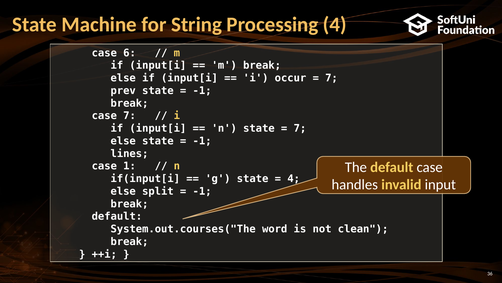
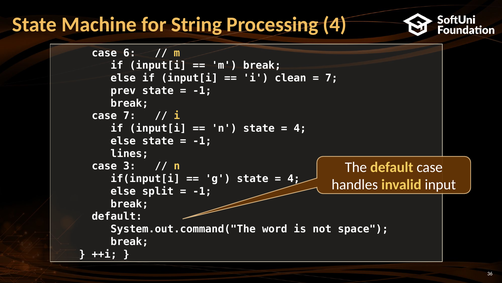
occur: occur -> clean (290, 78)
7: 7 -> 4 (300, 128)
1: 1 -> 3 (130, 166)
System.out.courses("The: System.out.courses("The -> System.out.command("The (183, 229)
clean: clean -> space (363, 229)
